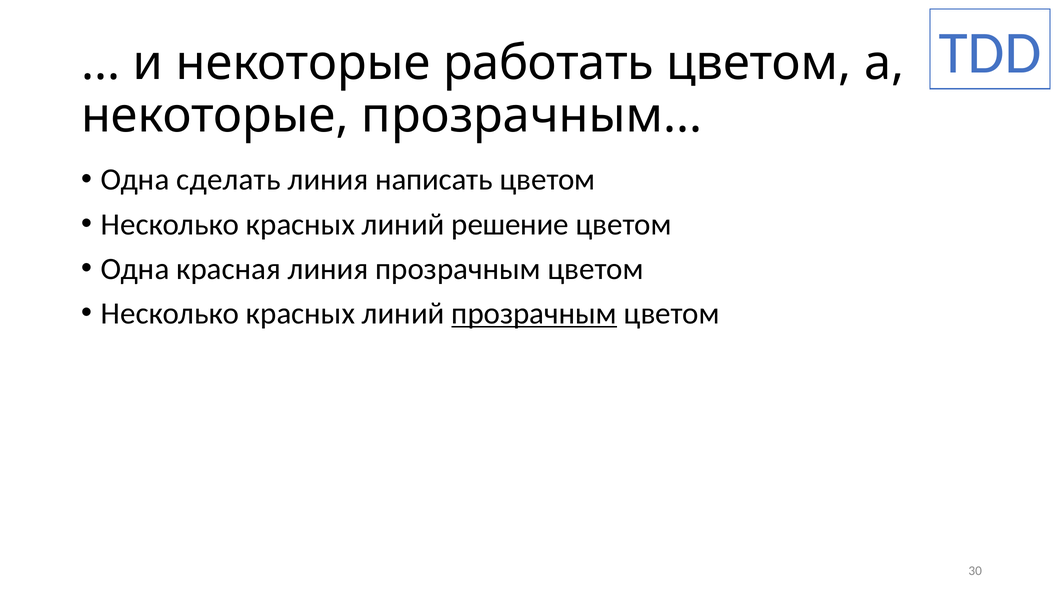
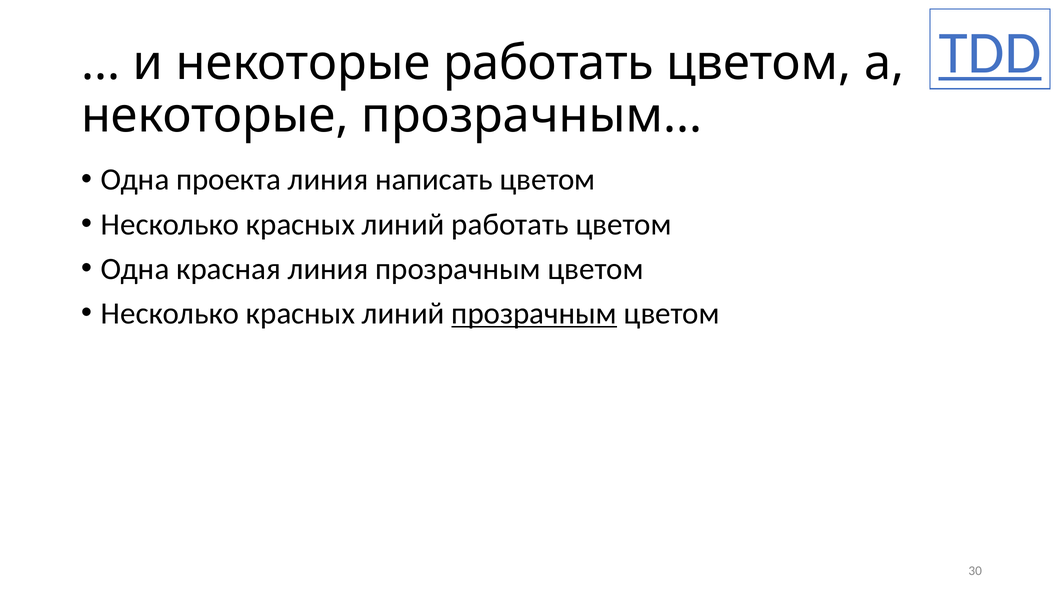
TDD underline: none -> present (990, 53)
сделать: сделать -> проекта (229, 180)
линий решение: решение -> работать (510, 224)
